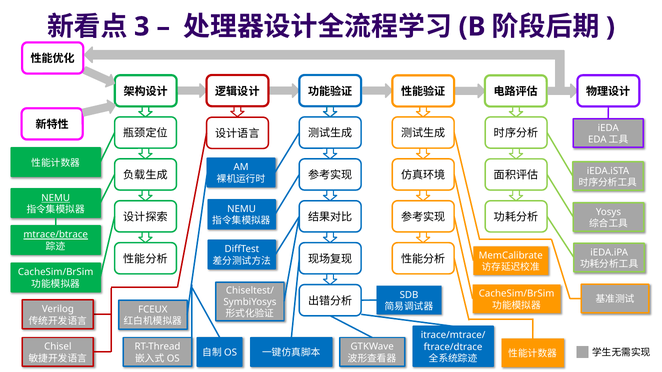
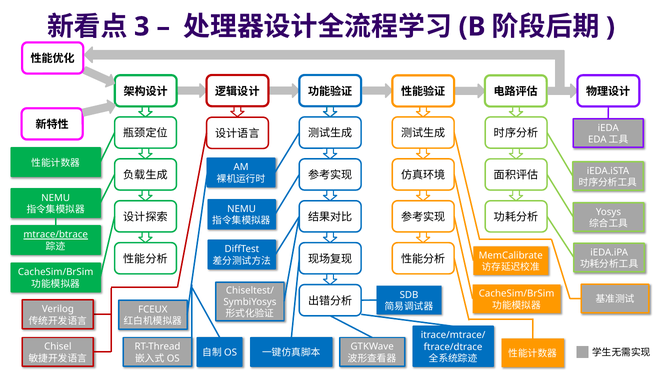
NEMU underline: present -> none (56, 198)
